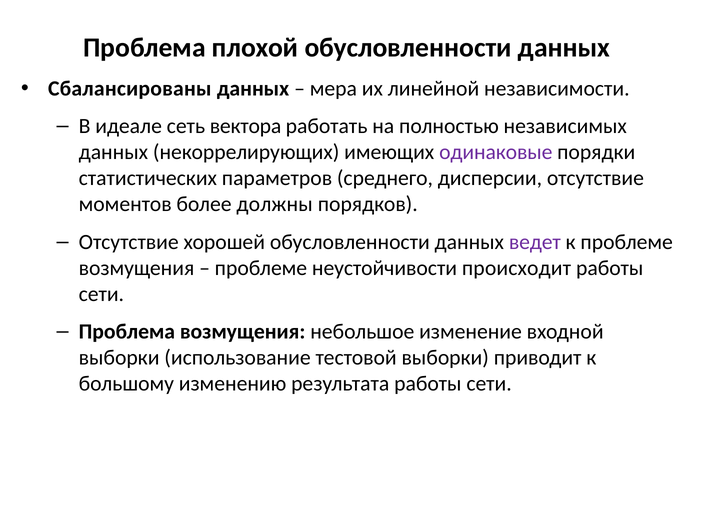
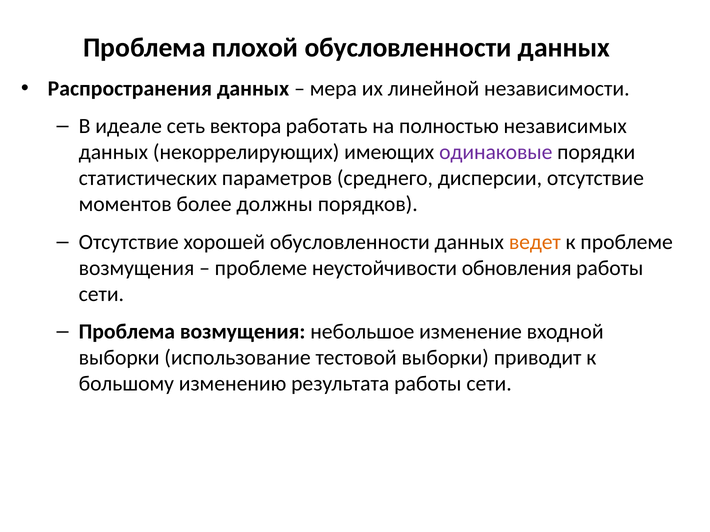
Сбалансированы: Сбалансированы -> Распространения (130, 89)
ведет colour: purple -> orange (535, 242)
происходит: происходит -> обновления (517, 268)
